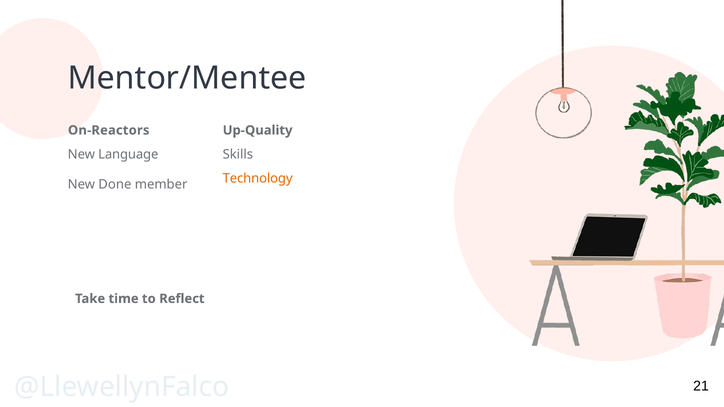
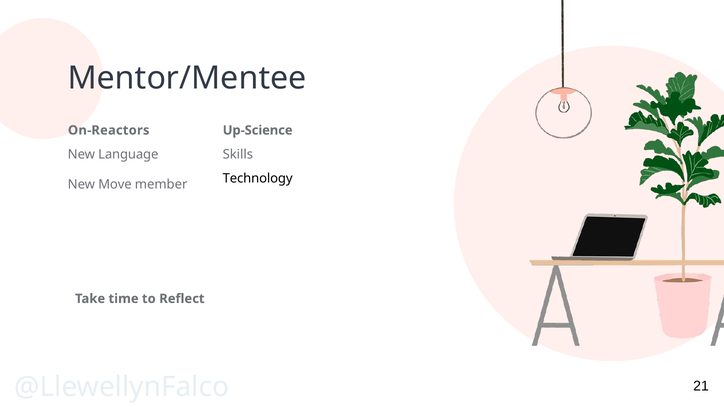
Up-Quality: Up-Quality -> Up-Science (258, 130)
Technology colour: orange -> black (258, 179)
Done: Done -> Move (115, 185)
